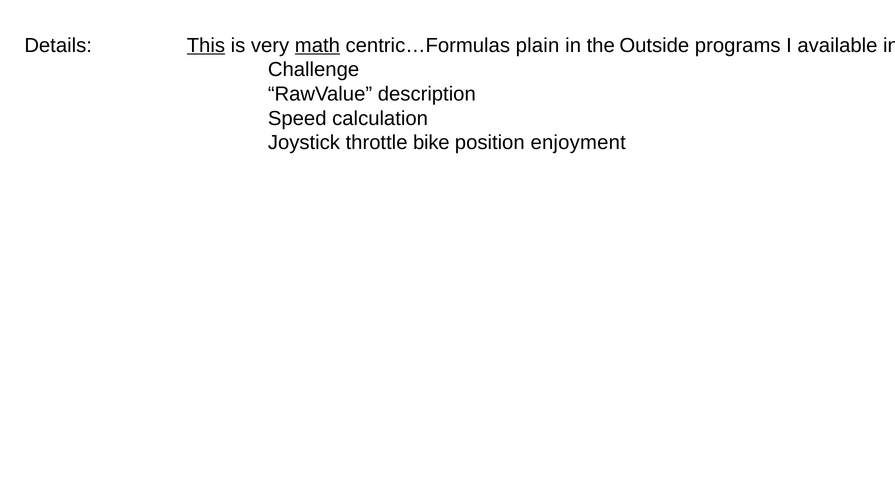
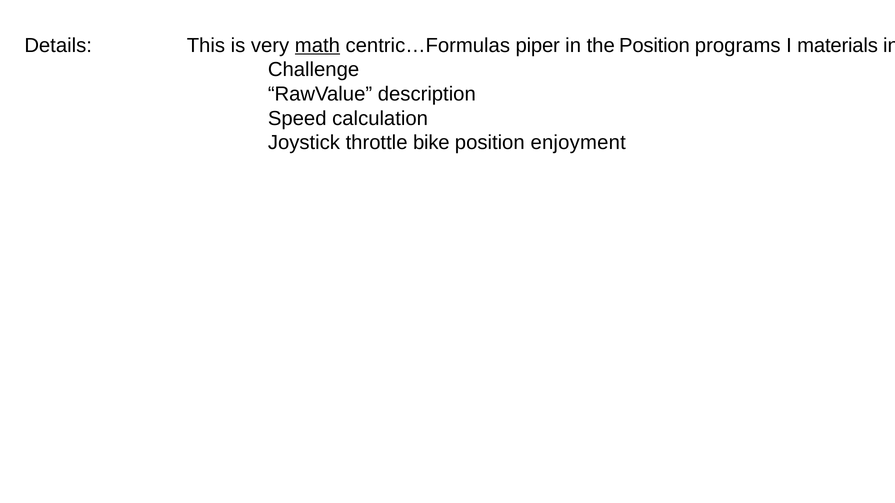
This underline: present -> none (206, 45)
plain: plain -> piper (538, 45)
the Outside: Outside -> Position (654, 45)
available: available -> materials (838, 45)
